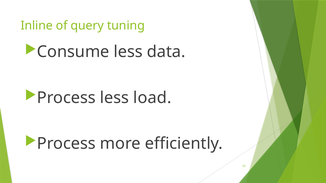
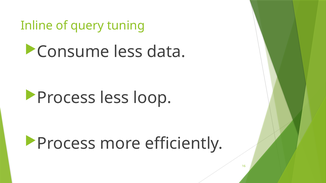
load: load -> loop (152, 98)
